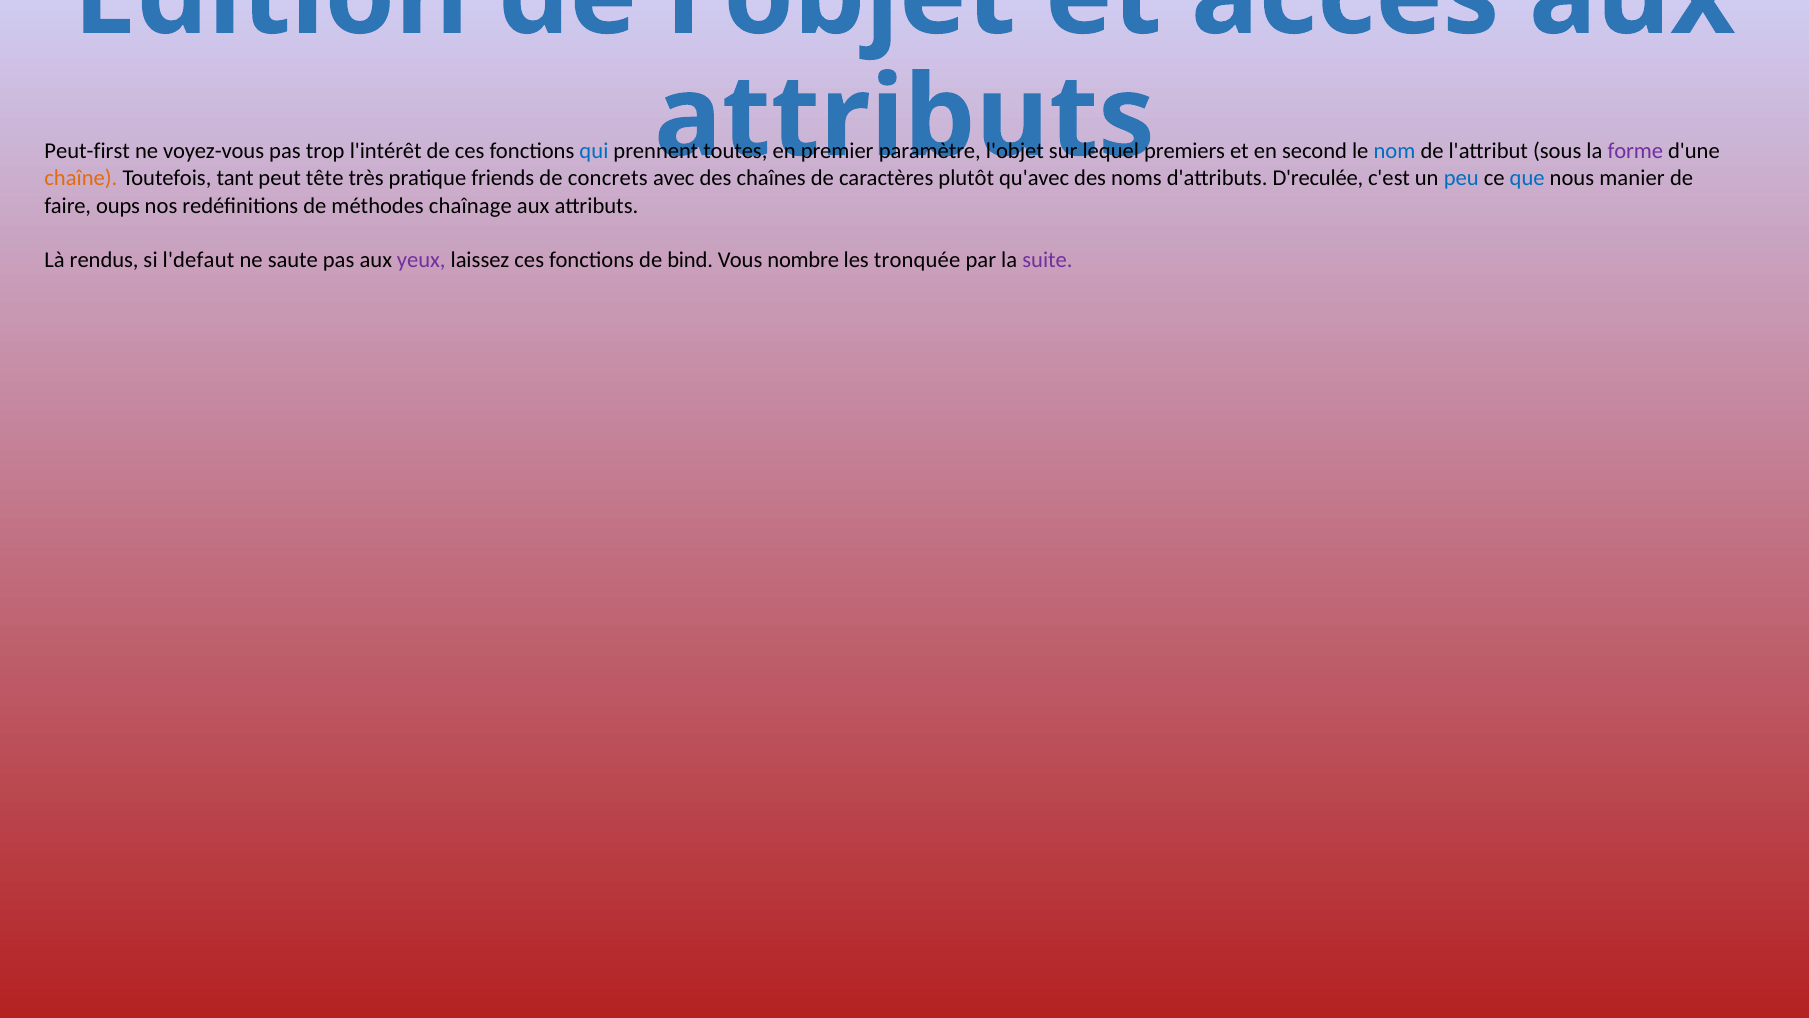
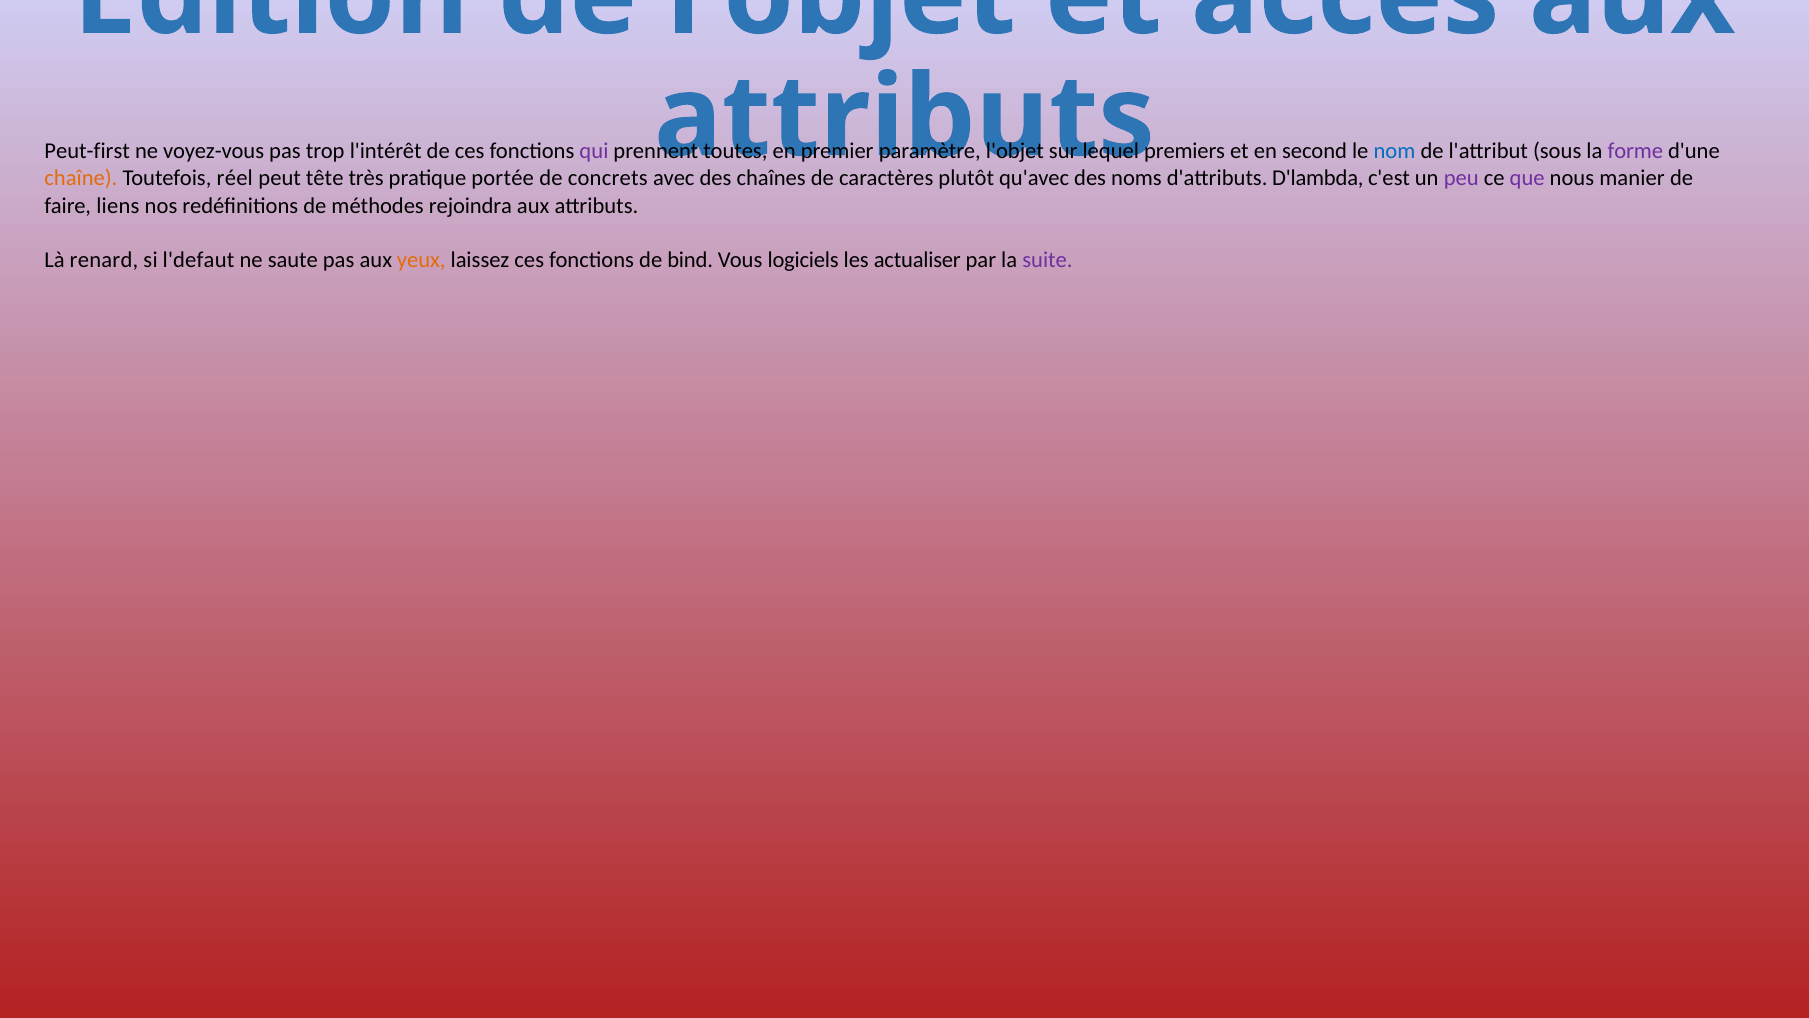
qui colour: blue -> purple (594, 151)
tant: tant -> réel (235, 178)
friends: friends -> portée (503, 178)
D'reculée: D'reculée -> D'lambda (1318, 178)
peu colour: blue -> purple (1461, 178)
que colour: blue -> purple (1527, 178)
oups: oups -> liens (118, 205)
chaînage: chaînage -> rejoindra (470, 205)
rendus: rendus -> renard (104, 260)
yeux colour: purple -> orange (421, 260)
nombre: nombre -> logiciels (803, 260)
tronquée: tronquée -> actualiser (917, 260)
